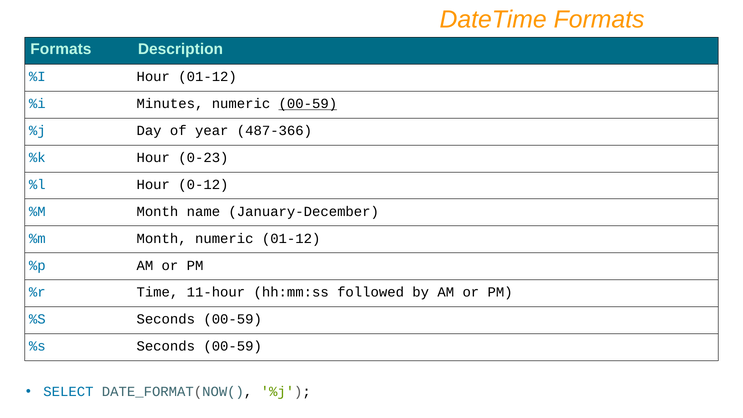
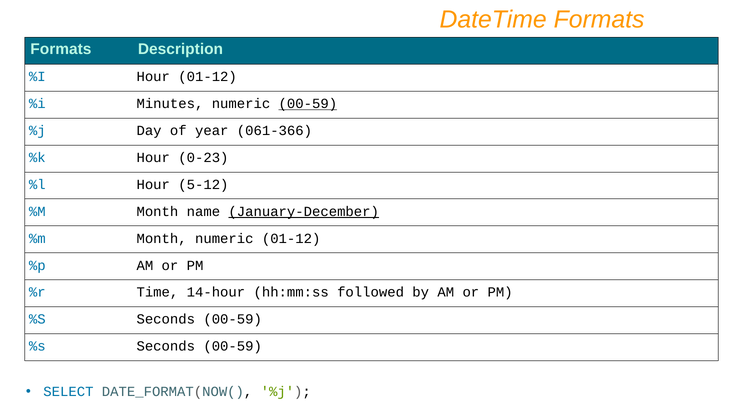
487-366: 487-366 -> 061-366 (274, 131)
0-12: 0-12 -> 5-12 (203, 185)
January-December underline: none -> present (304, 212)
11-hour: 11-hour -> 14-hour (216, 292)
